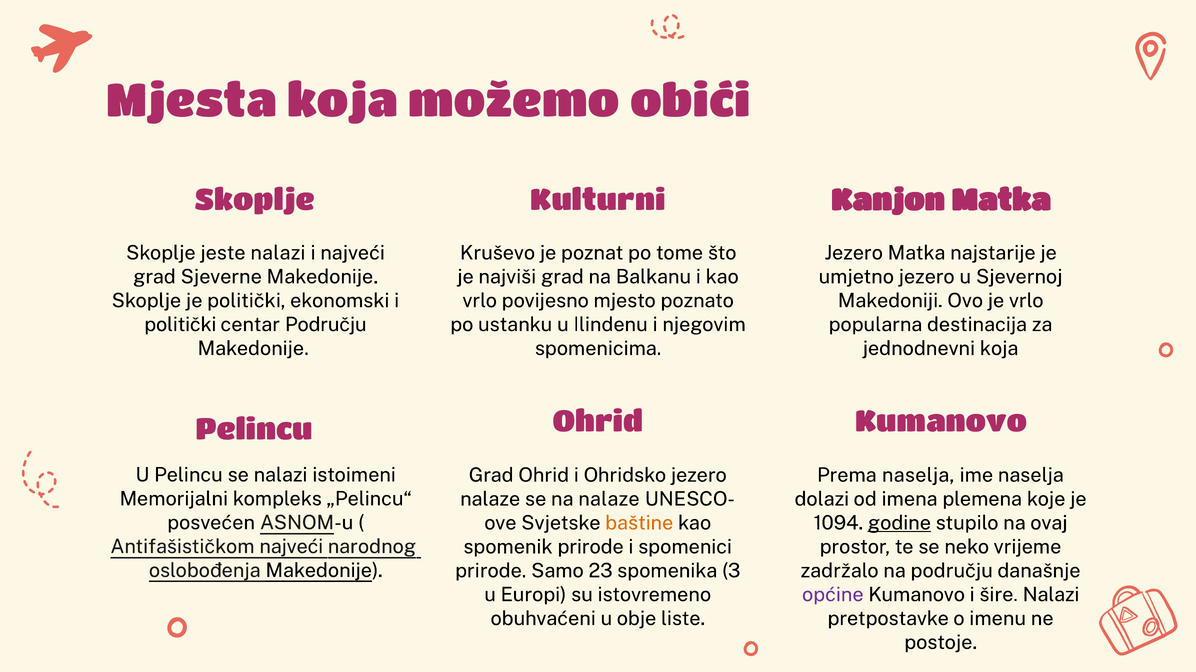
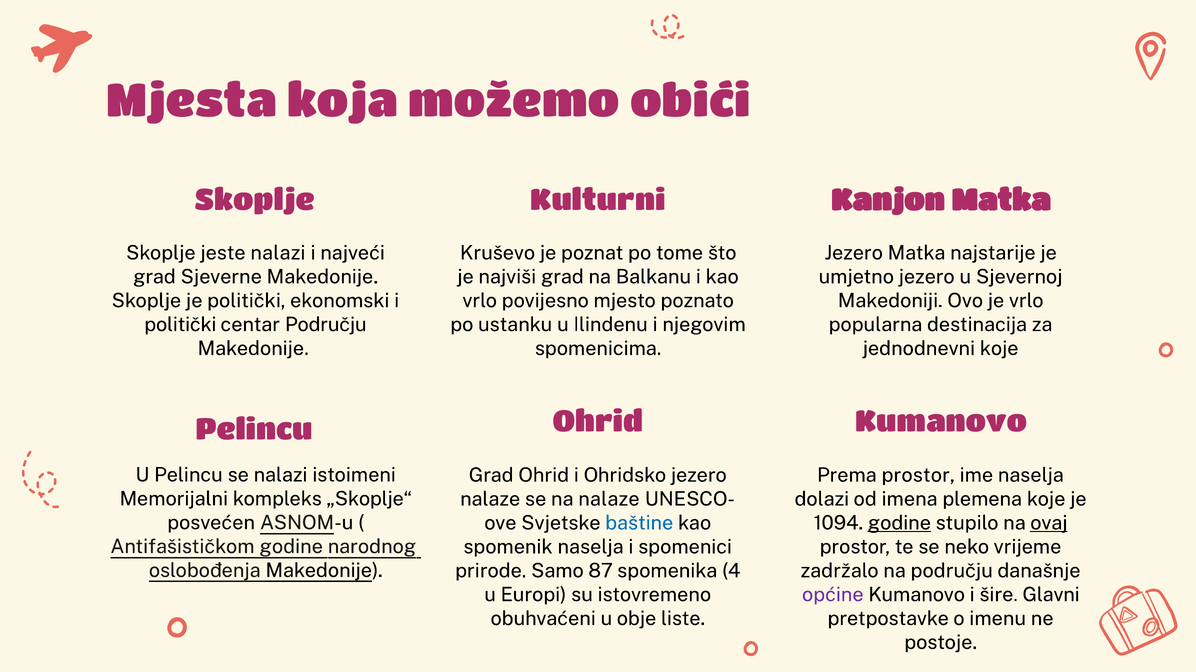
jednodnevni koja: koja -> koje (999, 349)
Prema naselja: naselja -> prostor (918, 476)
„Pelincu“: „Pelincu“ -> „Skoplje“ (369, 499)
baštine colour: orange -> blue (639, 524)
ovaj underline: none -> present (1049, 524)
Antifašističkom najveći: najveći -> godine (291, 547)
spomenik prirode: prirode -> naselja (591, 547)
23: 23 -> 87 (601, 571)
3: 3 -> 4 (731, 571)
šire Nalazi: Nalazi -> Glavni (1051, 595)
